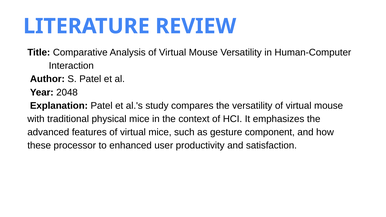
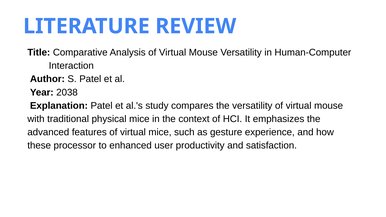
2048: 2048 -> 2038 (67, 92)
component: component -> experience (270, 132)
